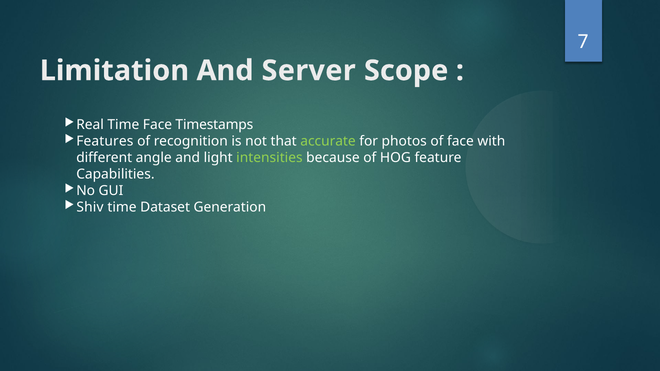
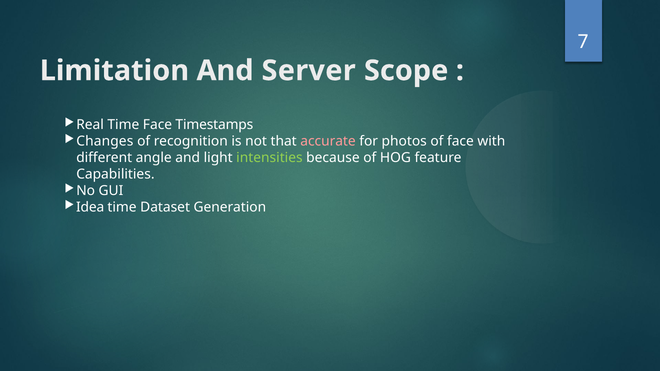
Features: Features -> Changes (105, 141)
accurate colour: light green -> pink (328, 141)
Shiv: Shiv -> Idea (90, 207)
